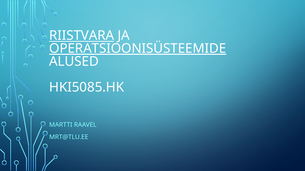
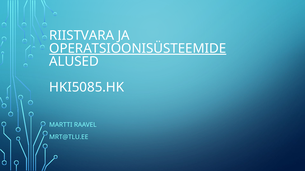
RIISTVARA underline: present -> none (82, 36)
